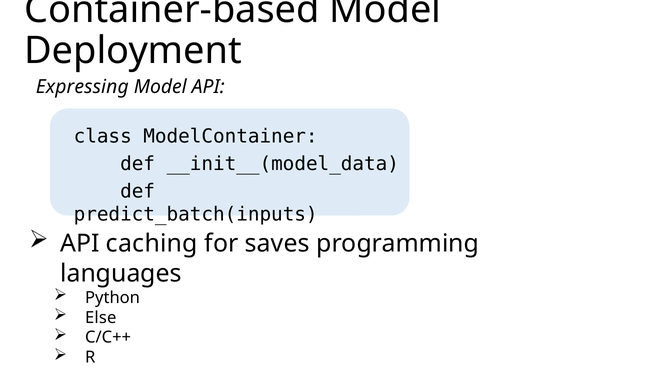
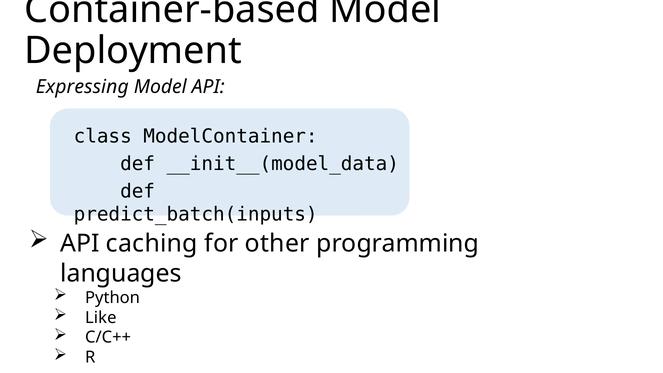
saves: saves -> other (277, 244)
Else: Else -> Like (101, 318)
